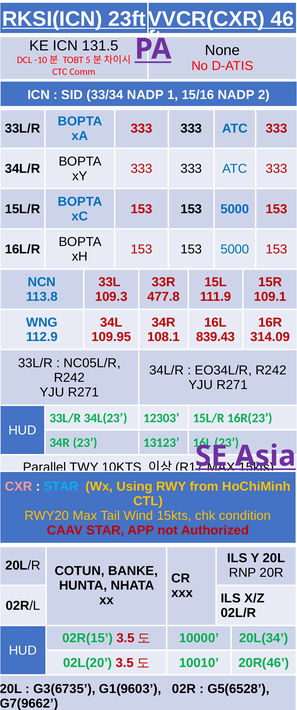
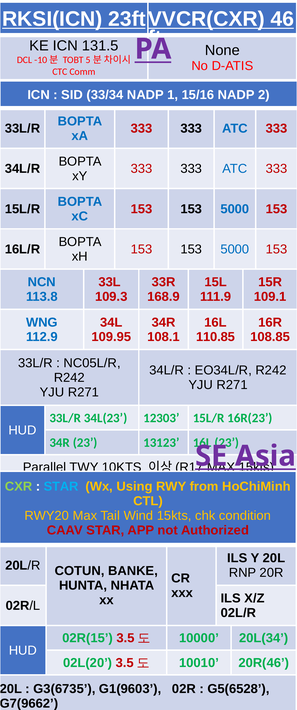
477.8: 477.8 -> 168.9 (164, 297)
839.43: 839.43 -> 110.85 (216, 337)
314.09: 314.09 -> 108.85 (270, 337)
CXR colour: pink -> light green (19, 487)
